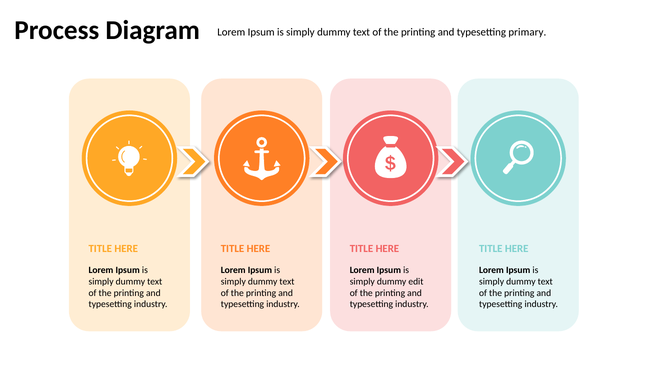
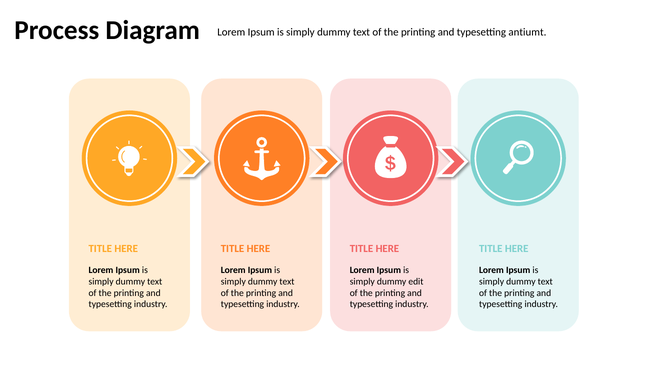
primary: primary -> antiumt (527, 32)
